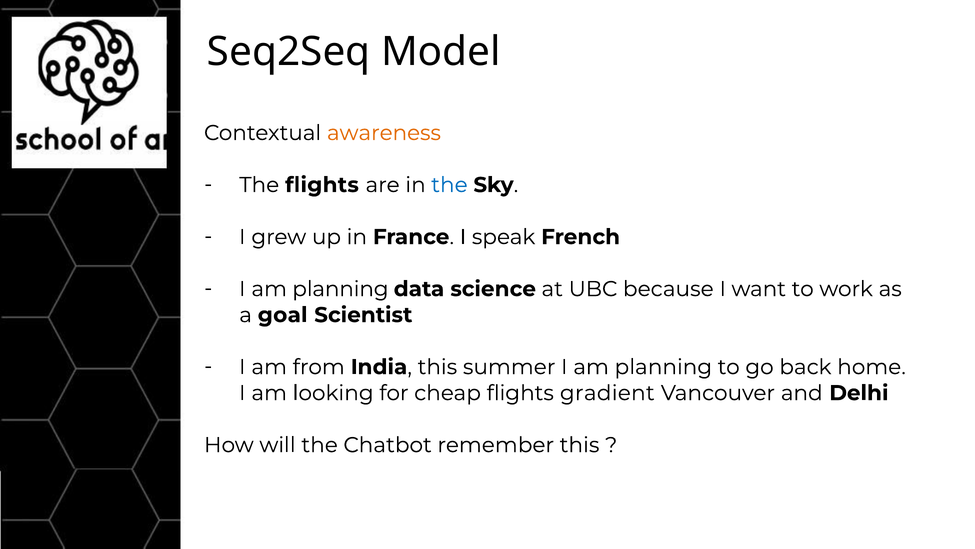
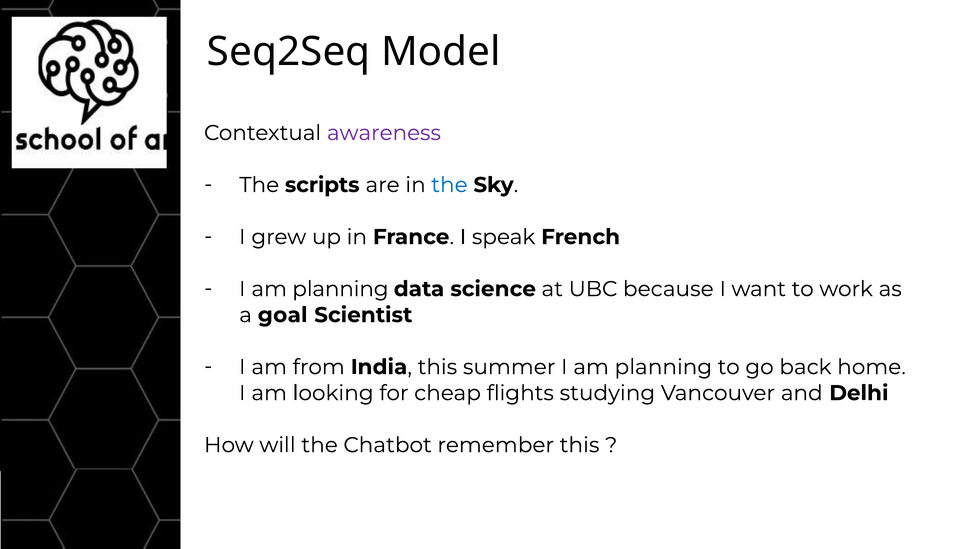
awareness colour: orange -> purple (384, 133)
The flights: flights -> scripts (322, 185)
gradient: gradient -> studying (607, 393)
